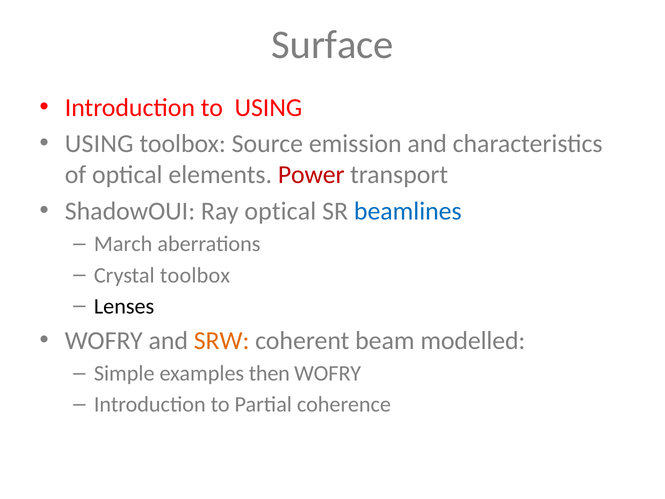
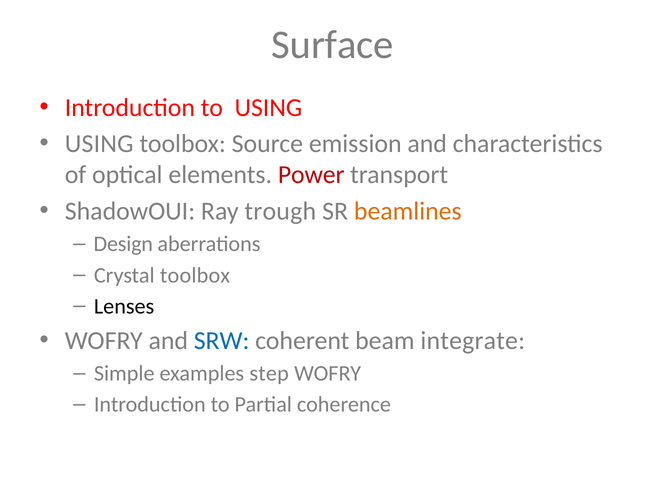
Ray optical: optical -> trough (280, 211)
beamlines colour: blue -> orange (408, 211)
March: March -> Design (123, 244)
SRW colour: orange -> blue (222, 340)
modelled: modelled -> integrate (473, 340)
then: then -> step (269, 373)
